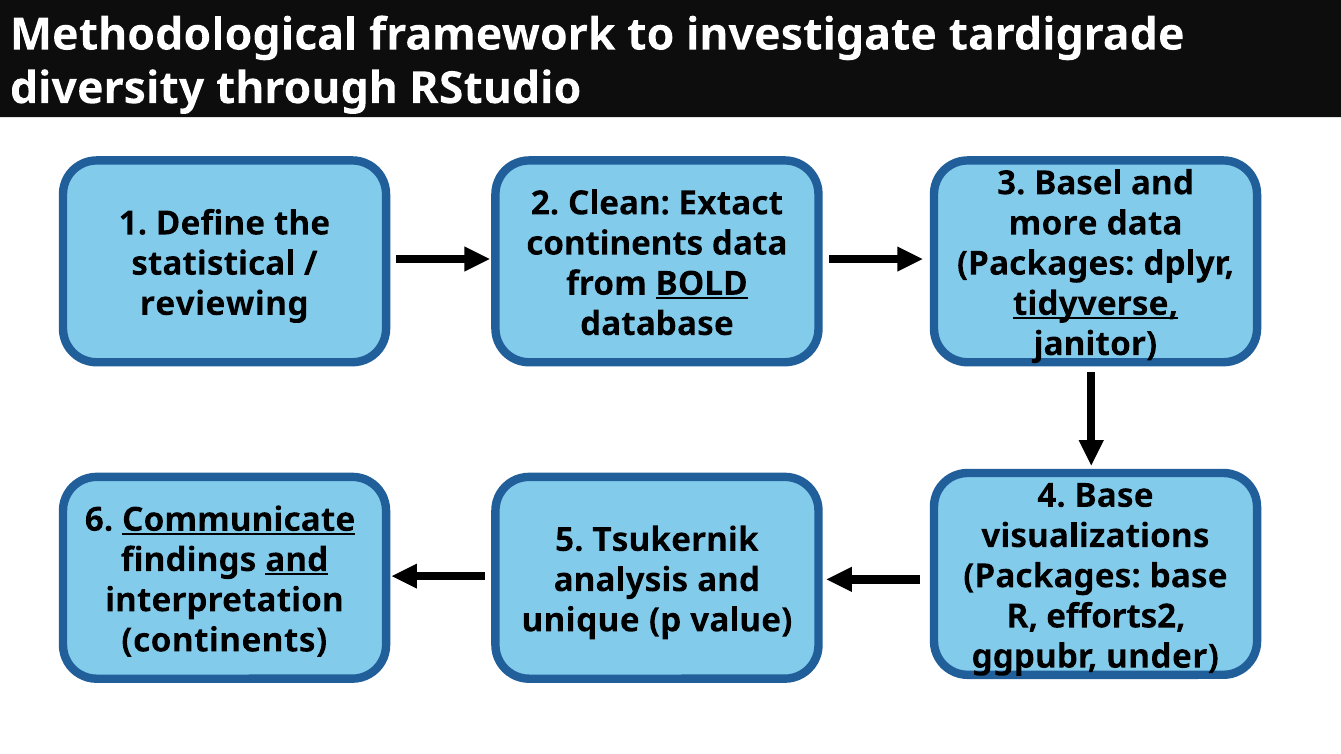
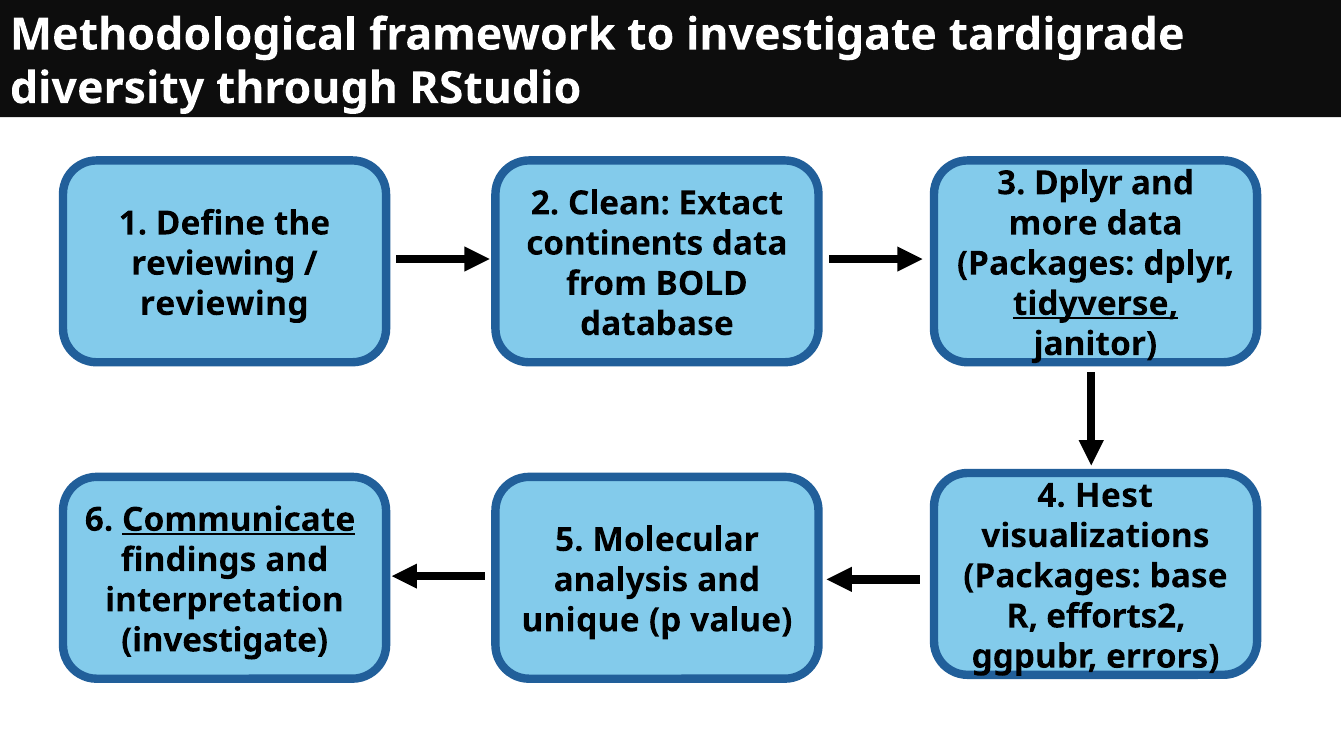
3 Basel: Basel -> Dplyr (1078, 183)
statistical: statistical -> reviewing (213, 264)
BOLD underline: present -> none (702, 284)
4 Base: Base -> Hest (1114, 496)
Tsukernik: Tsukernik -> Molecular (676, 540)
and underline: present -> none (297, 560)
continents: continents -> investigate (225, 641)
under: under -> errors (1163, 657)
